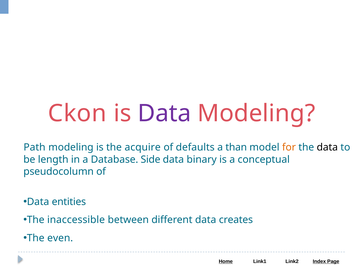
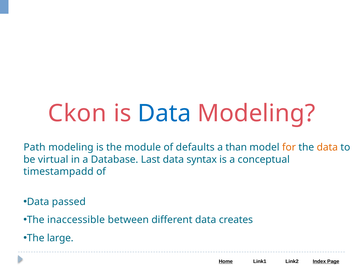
Data colour: purple -> blue (164, 113)
acquire: acquire -> module (143, 147)
data colour: black -> orange (327, 147)
length: length -> virtual (53, 160)
Side: Side -> Last (151, 160)
binary: binary -> syntax (202, 160)
pseudocolumn: pseudocolumn -> timestampadd (58, 172)
entities: entities -> passed (69, 202)
even: even -> large (60, 238)
